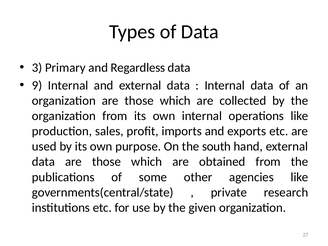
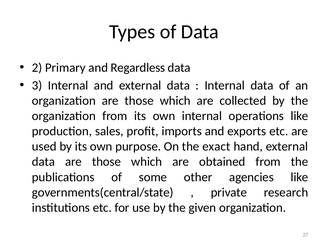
3: 3 -> 2 (37, 68)
9: 9 -> 3 (37, 85)
south: south -> exact (216, 147)
